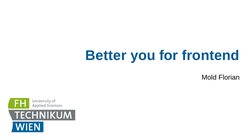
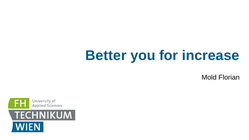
frontend: frontend -> increase (211, 55)
